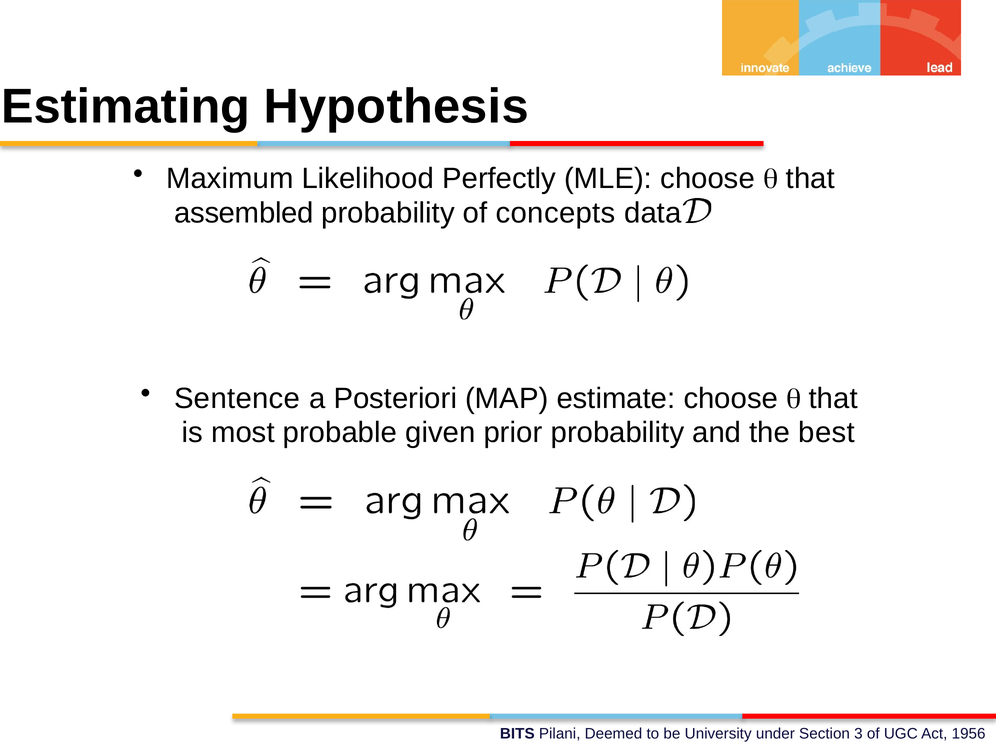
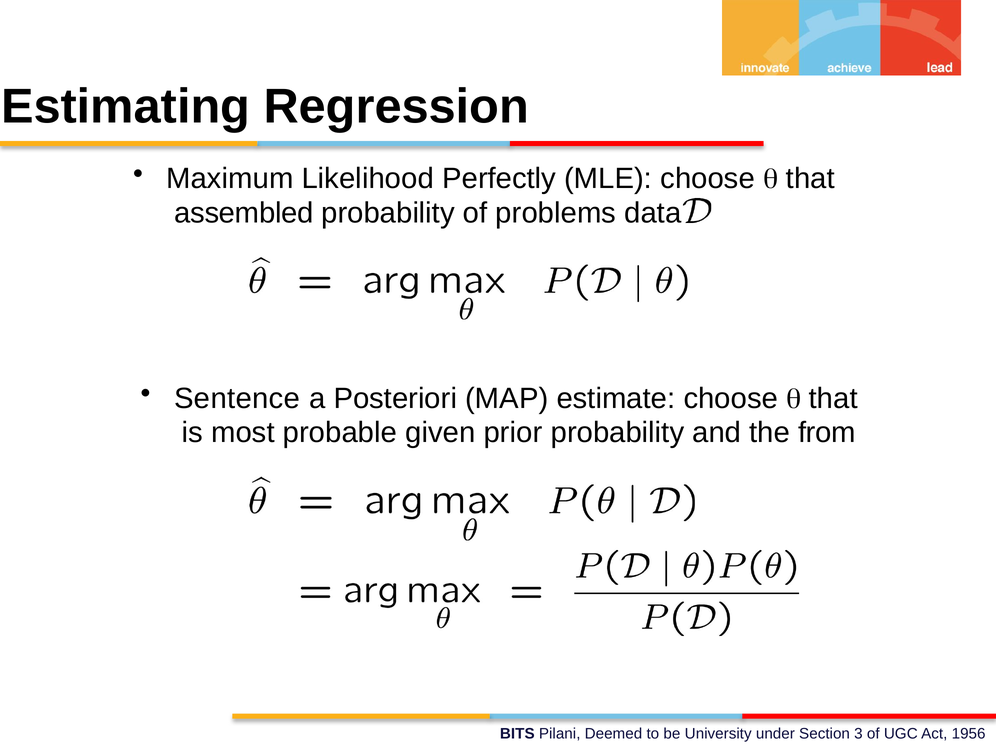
Hypothesis: Hypothesis -> Regression (396, 107)
concepts: concepts -> problems (556, 213)
best: best -> from (827, 433)
